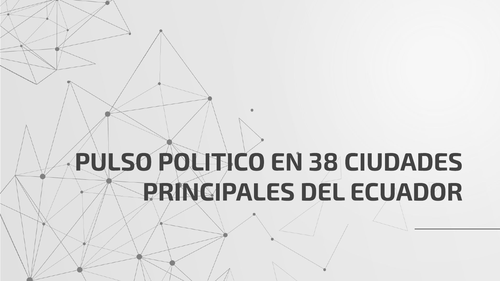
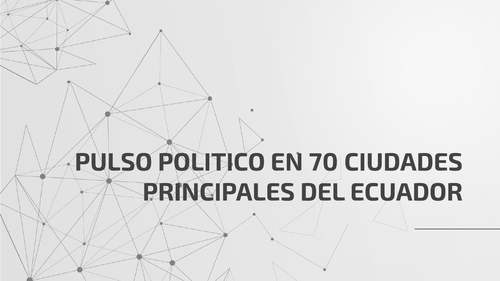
38: 38 -> 70 (323, 162)
